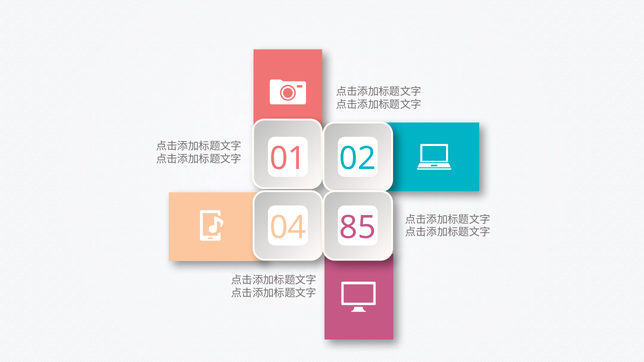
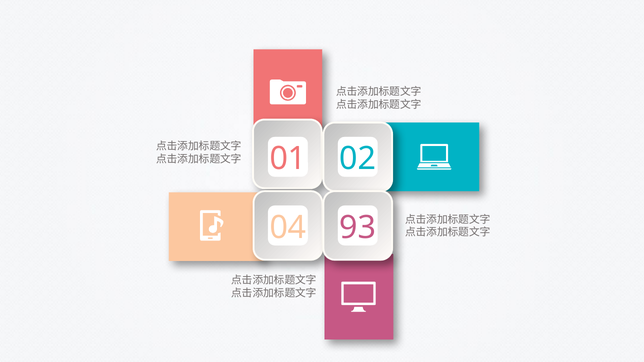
85: 85 -> 93 (358, 228)
